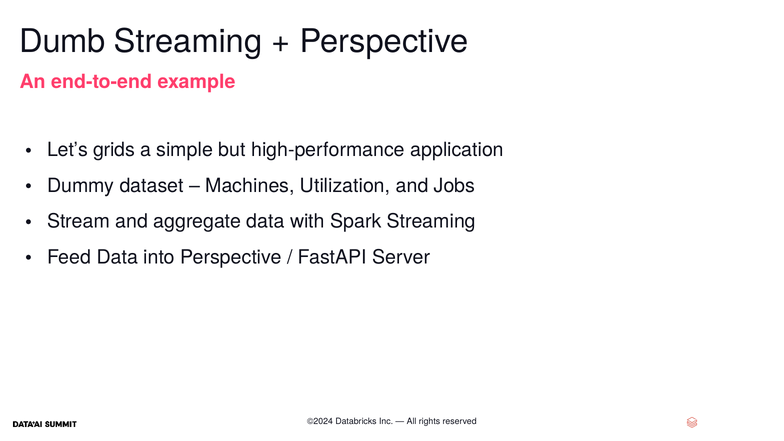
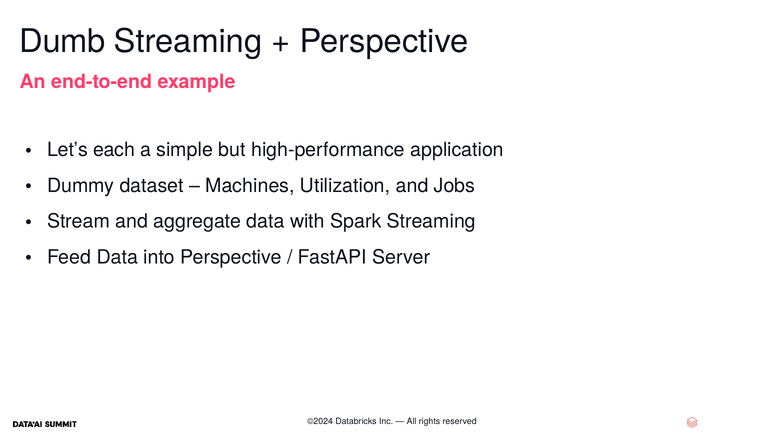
grids: grids -> each (114, 150)
